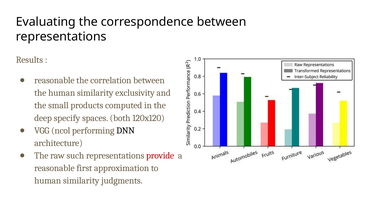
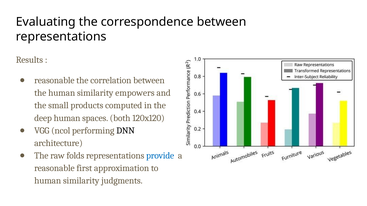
exclusivity: exclusivity -> empowers (135, 93)
deep specify: specify -> human (67, 118)
such: such -> folds (75, 156)
provide colour: red -> blue (160, 156)
